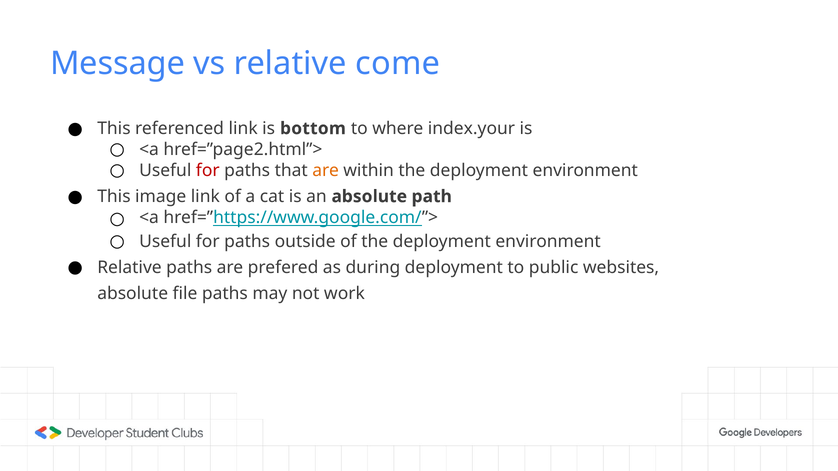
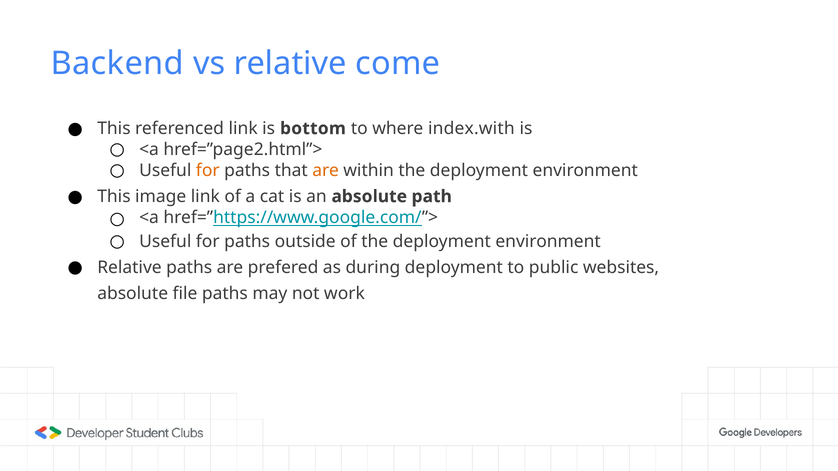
Message: Message -> Backend (117, 64)
index.your: index.your -> index.with (471, 129)
for colour: red -> orange (208, 170)
